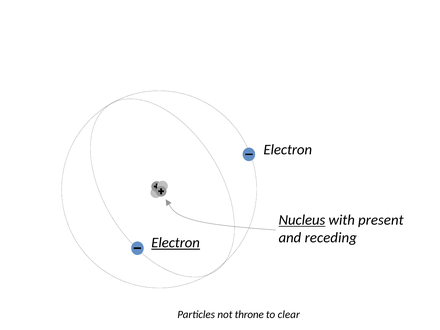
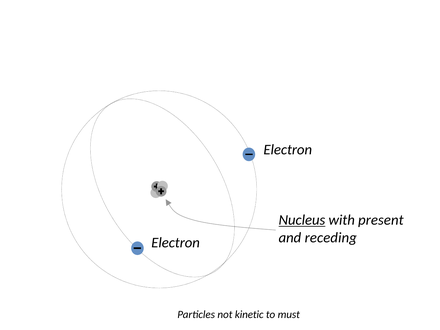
Electron underline: present -> none (176, 243)
throne: throne -> kinetic (249, 314)
clear: clear -> must (289, 314)
